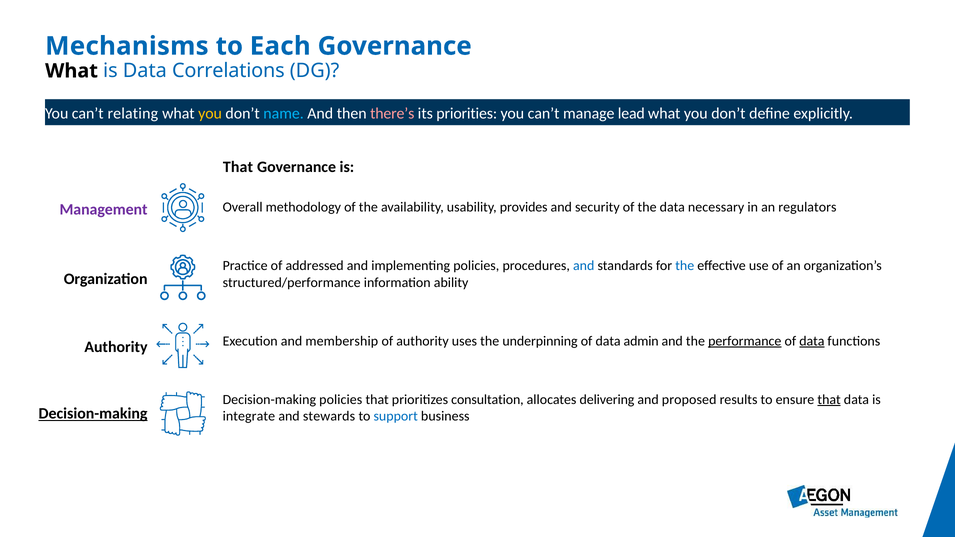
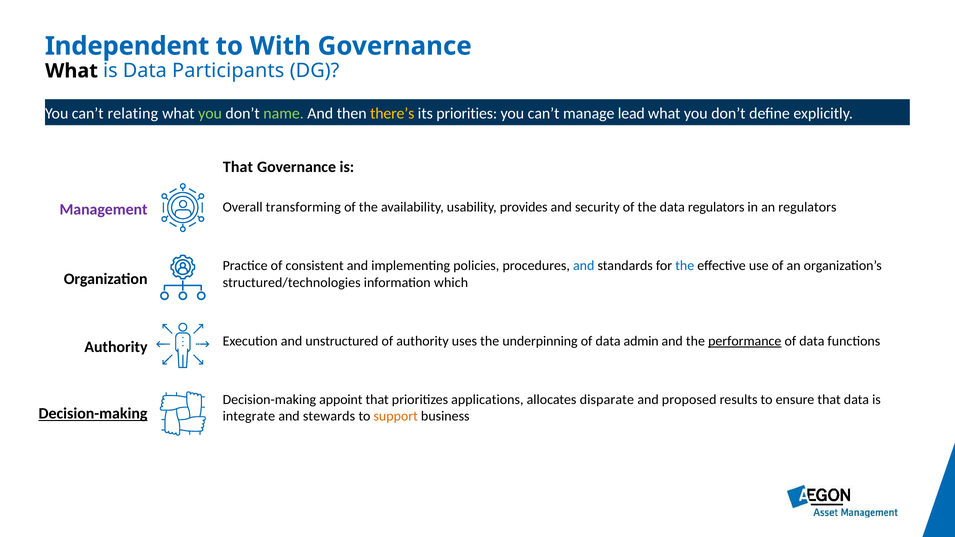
Mechanisms: Mechanisms -> Independent (127, 46)
Each: Each -> With (280, 46)
Correlations: Correlations -> Participants (228, 71)
you colour: yellow -> light green (210, 113)
name colour: light blue -> light green (284, 113)
there’s colour: pink -> yellow (392, 113)
methodology: methodology -> transforming (303, 207)
data necessary: necessary -> regulators (716, 207)
addressed: addressed -> consistent (315, 266)
structured/performance: structured/performance -> structured/technologies (292, 283)
ability: ability -> which (451, 283)
membership: membership -> unstructured (342, 341)
data underline: present -> none (812, 341)
Decision-making policies: policies -> appoint (341, 400)
consultation: consultation -> applications (487, 400)
delivering: delivering -> disparate (607, 400)
that underline: present -> none (829, 400)
support colour: blue -> orange (396, 416)
